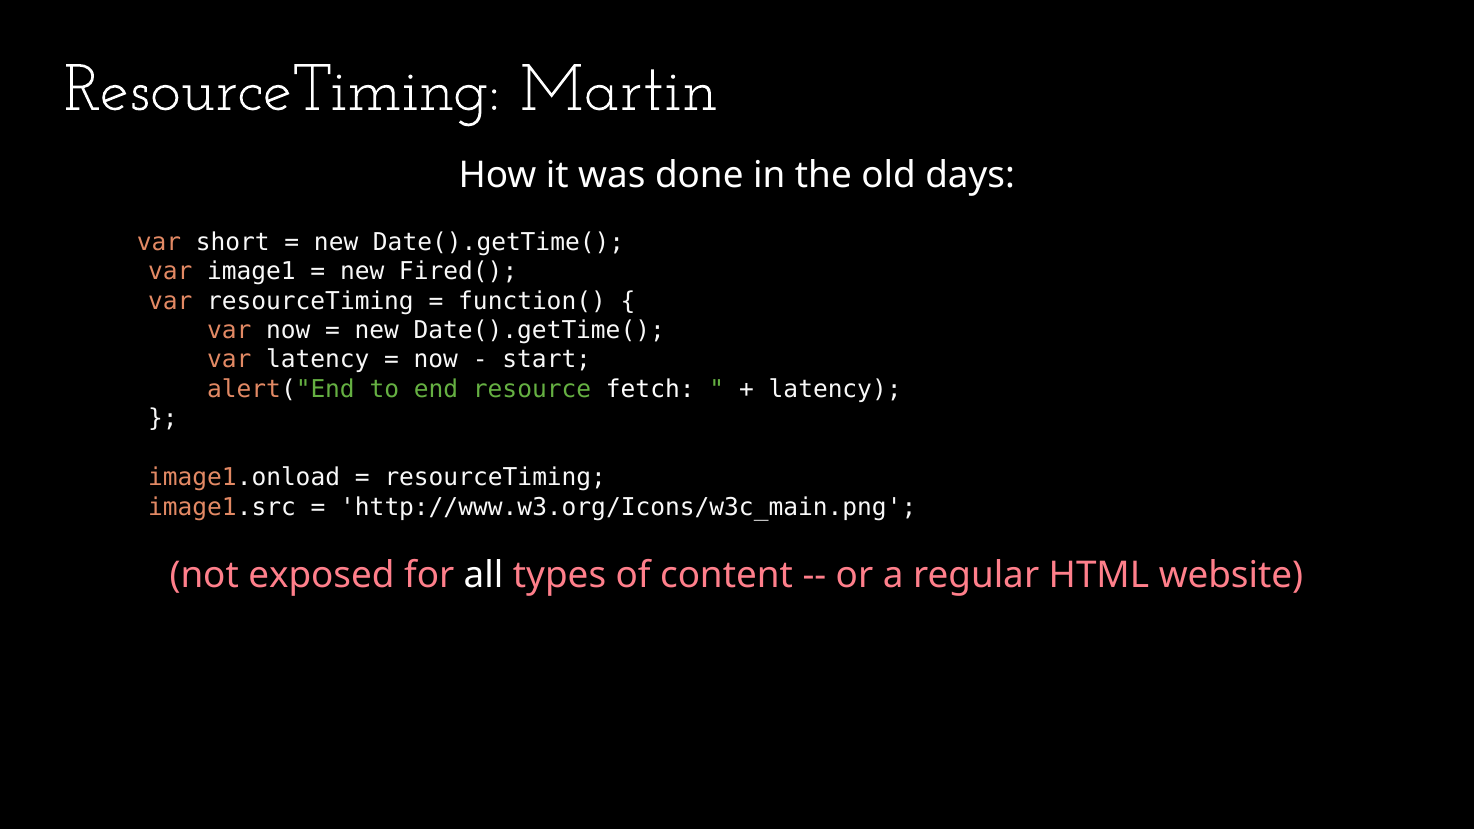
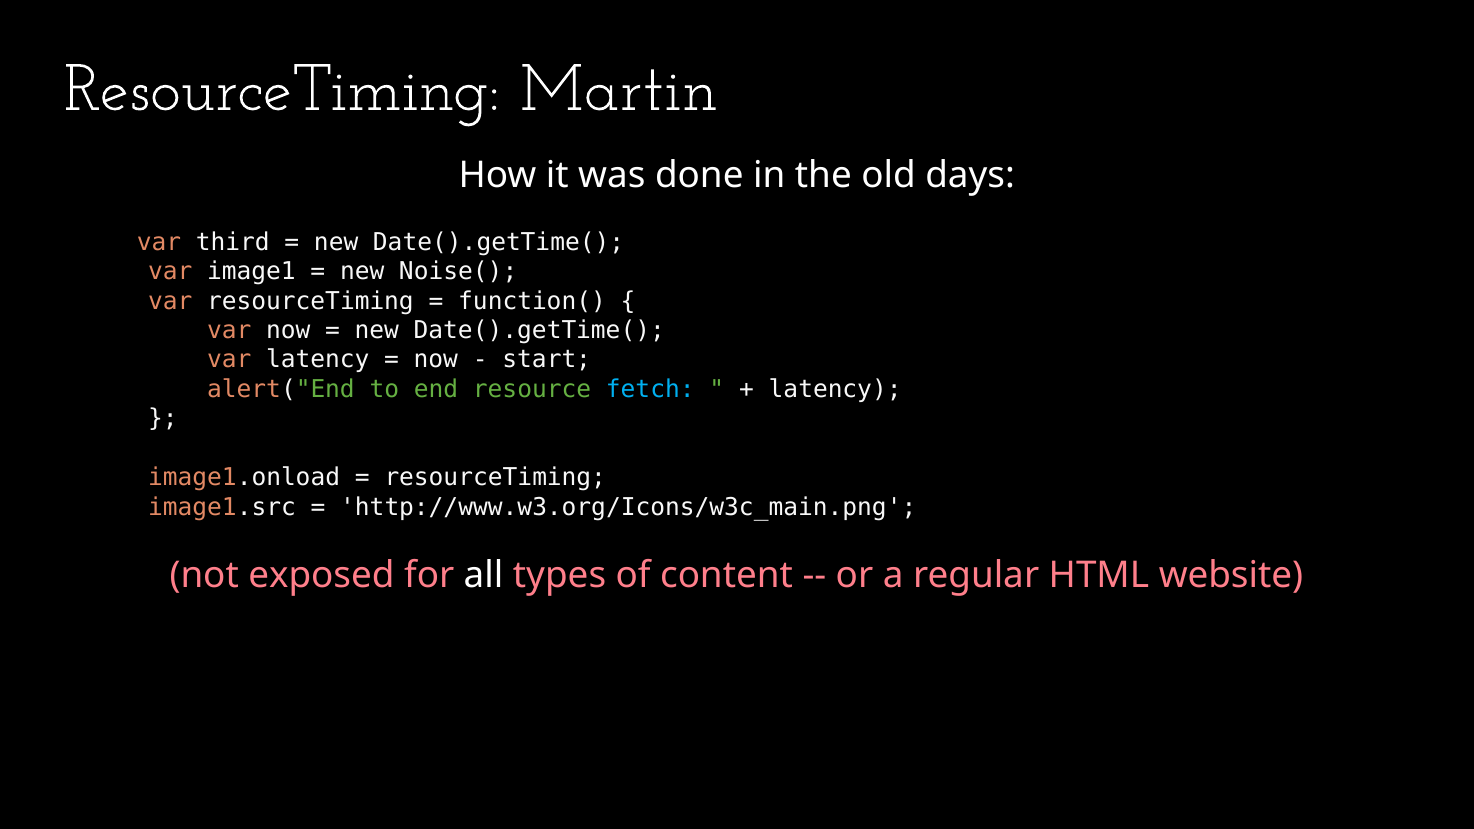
short: short -> third (233, 242)
Fired(: Fired( -> Noise( (458, 271)
fetch colour: white -> light blue (650, 389)
